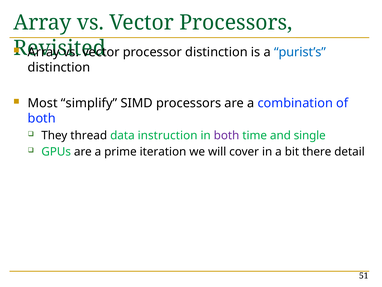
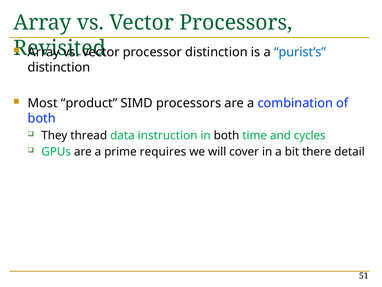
simplify: simplify -> product (89, 103)
both colour: purple -> black (227, 135)
single: single -> cycles (310, 135)
iteration: iteration -> requires (163, 152)
